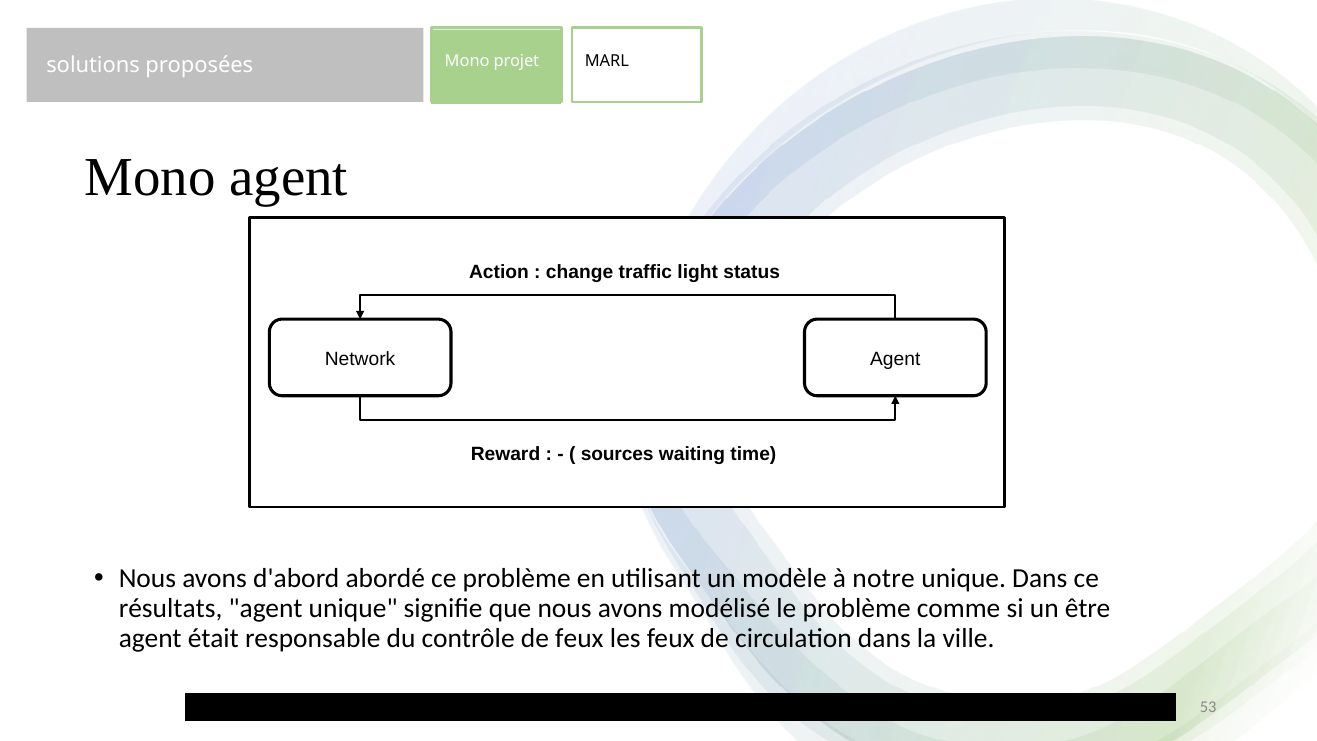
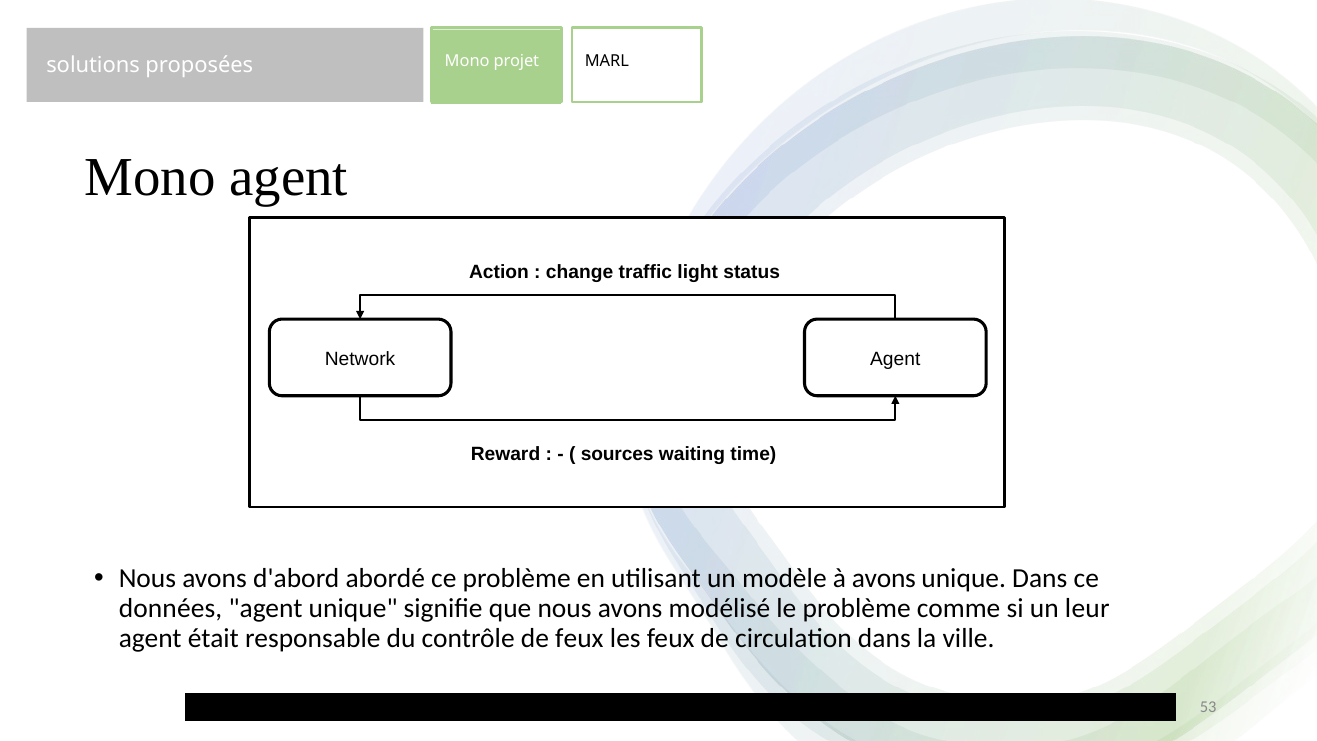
à notre: notre -> avons (884, 579)
résultats: résultats -> données (171, 608)
être: être -> leur (1087, 608)
